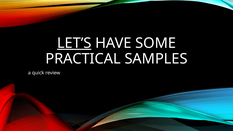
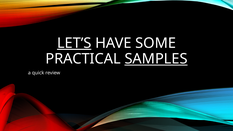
SAMPLES underline: none -> present (156, 59)
